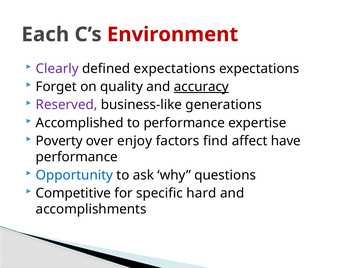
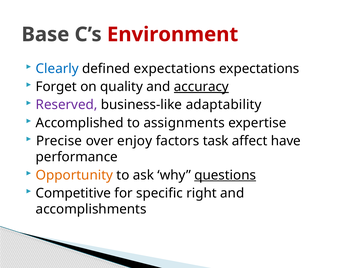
Each: Each -> Base (45, 35)
Clearly colour: purple -> blue (57, 69)
generations: generations -> adaptability (224, 105)
to performance: performance -> assignments (184, 123)
Poverty: Poverty -> Precise (59, 141)
find: find -> task (216, 141)
Opportunity colour: blue -> orange (74, 175)
questions underline: none -> present (225, 175)
hard: hard -> right (202, 194)
